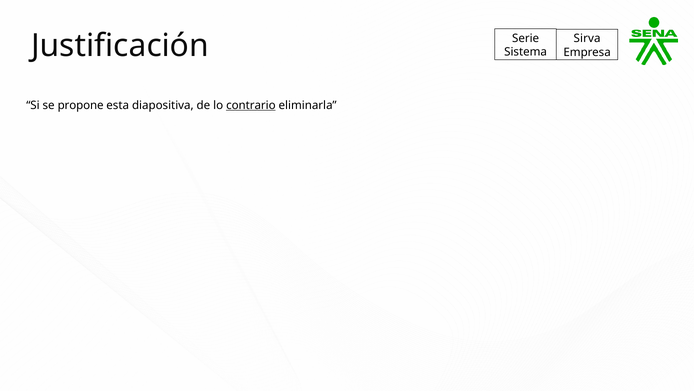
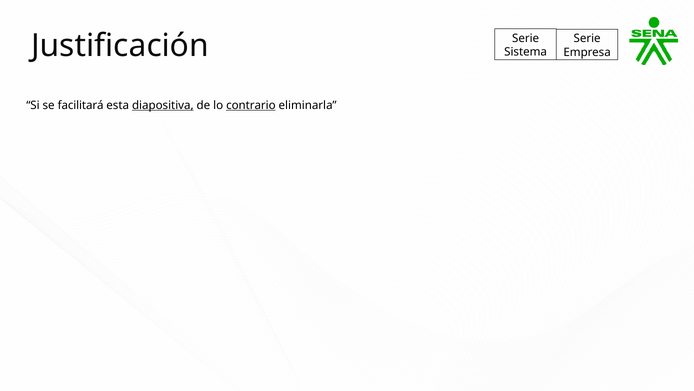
Sirva: Sirva -> Serie (587, 38)
propone: propone -> facilitará (81, 105)
diapositiva underline: none -> present (163, 105)
